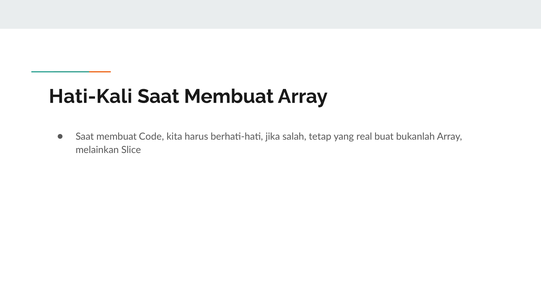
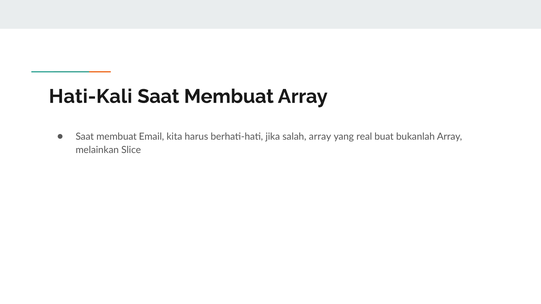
Code: Code -> Email (151, 137)
salah tetap: tetap -> array (320, 137)
